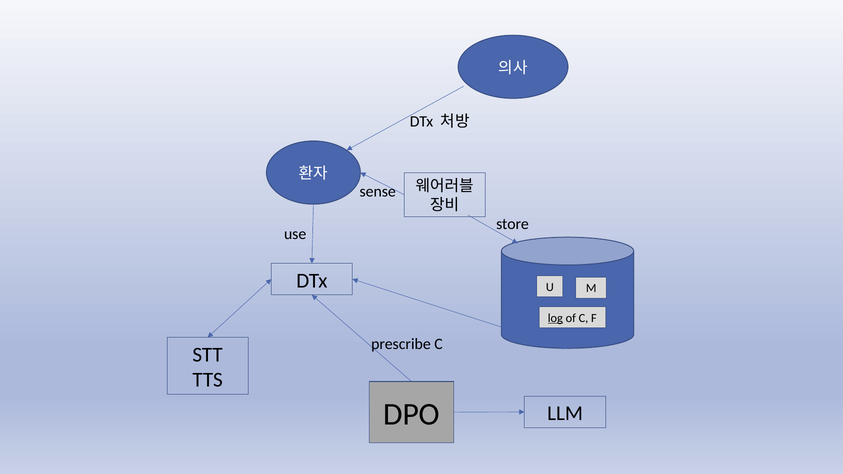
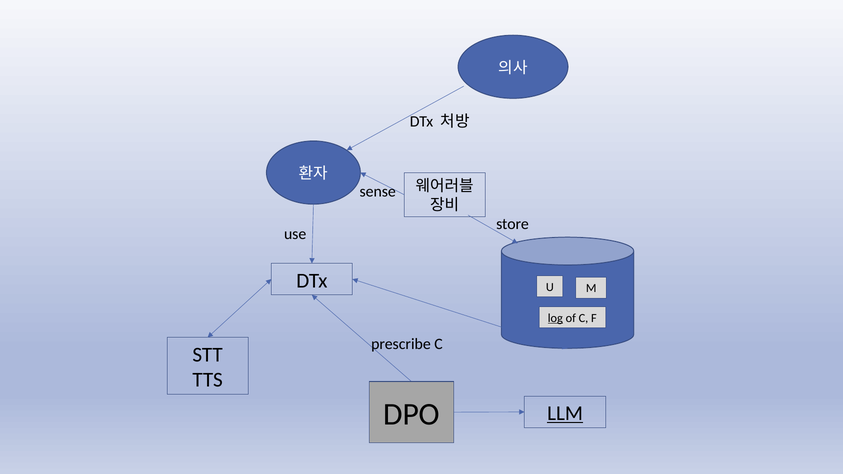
LLM underline: none -> present (565, 414)
